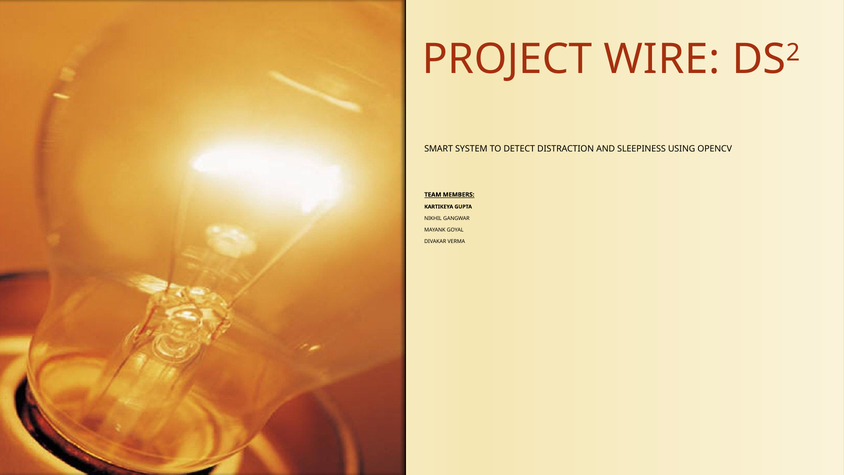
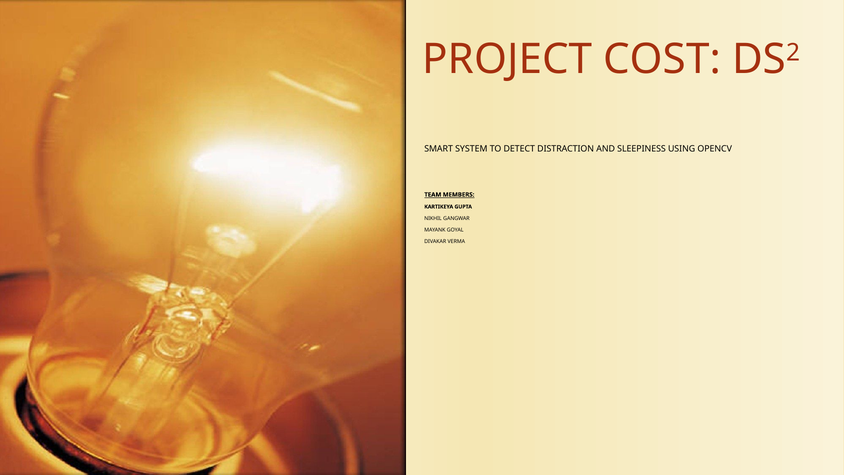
WIRE: WIRE -> COST (662, 59)
